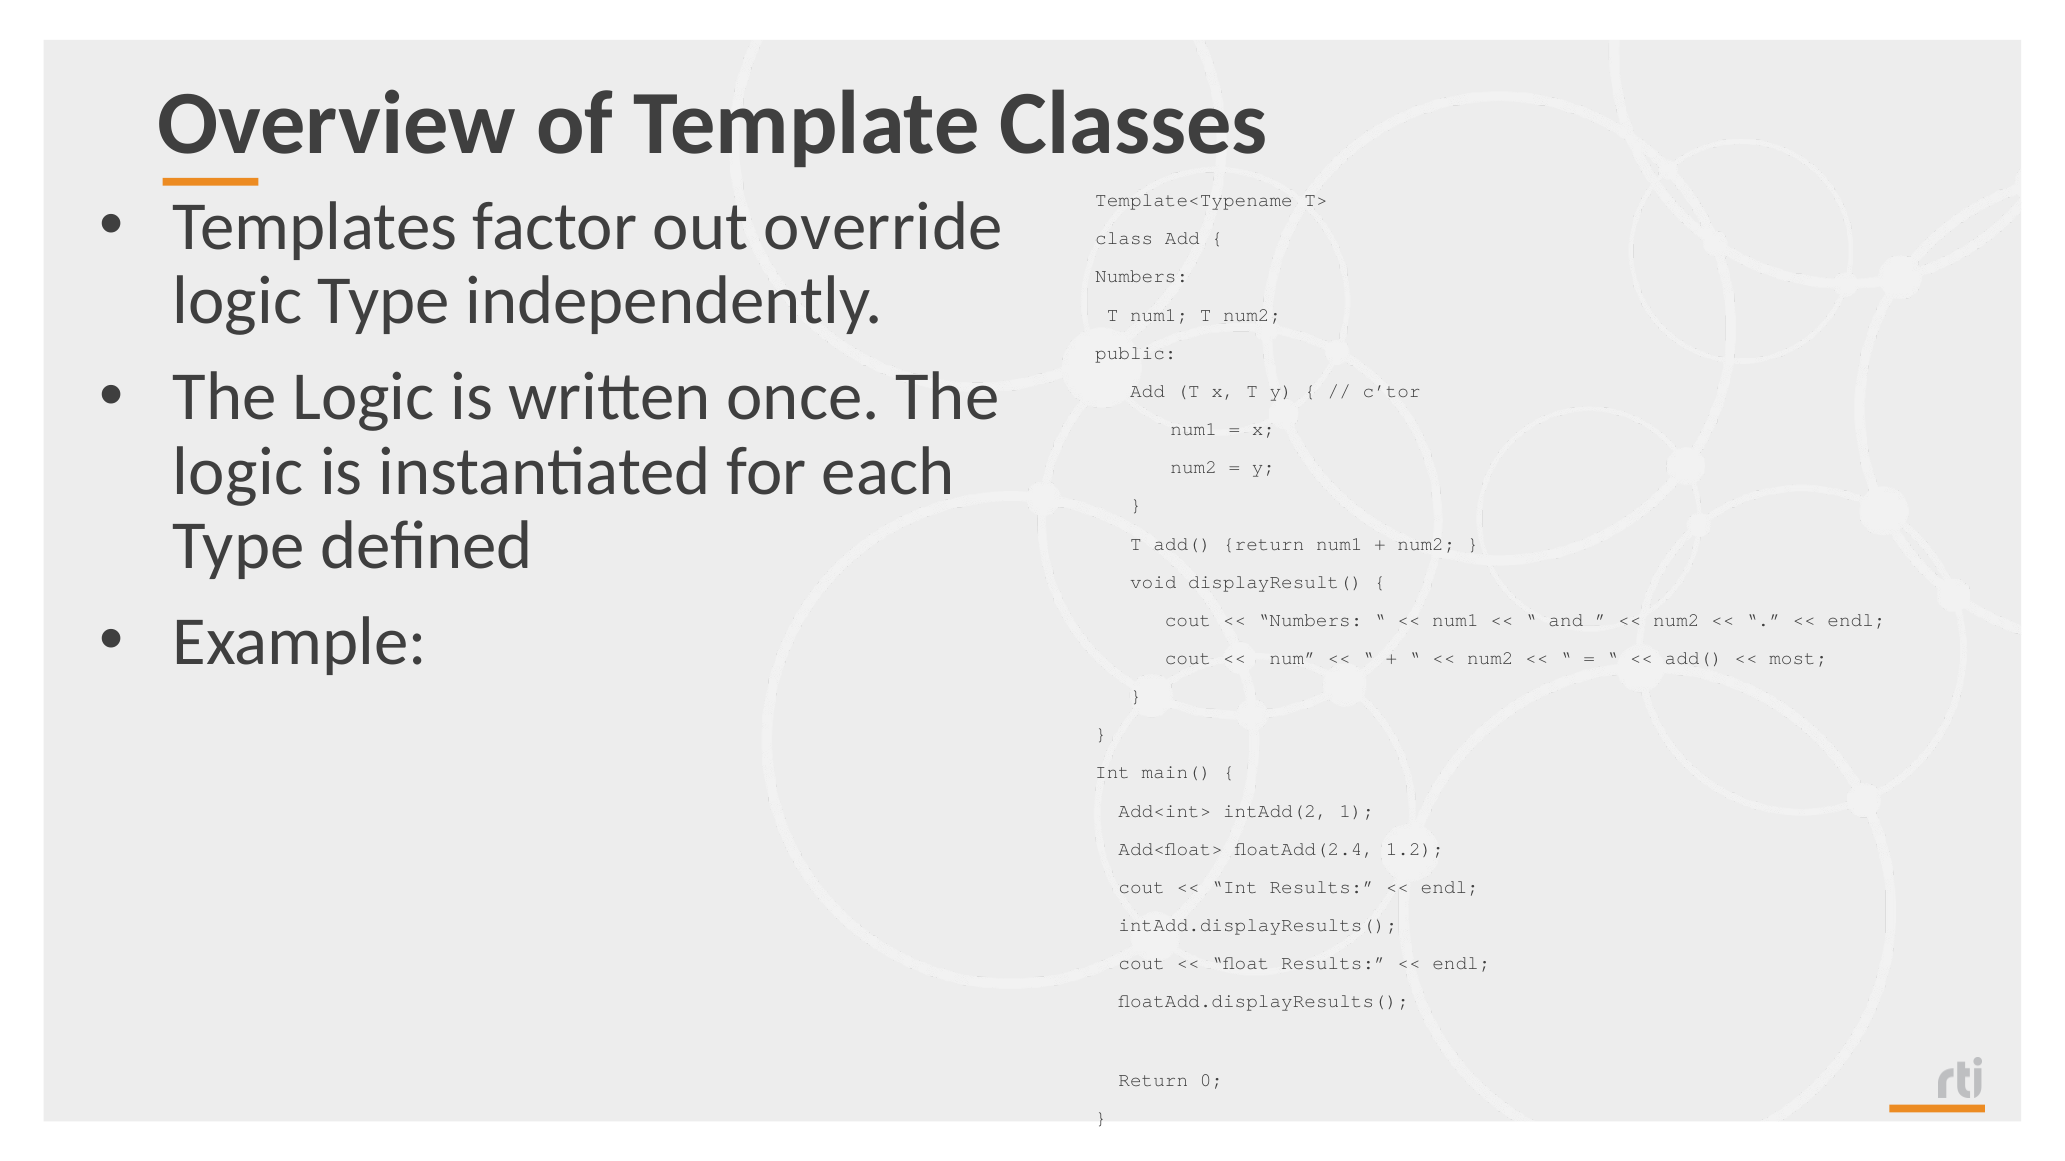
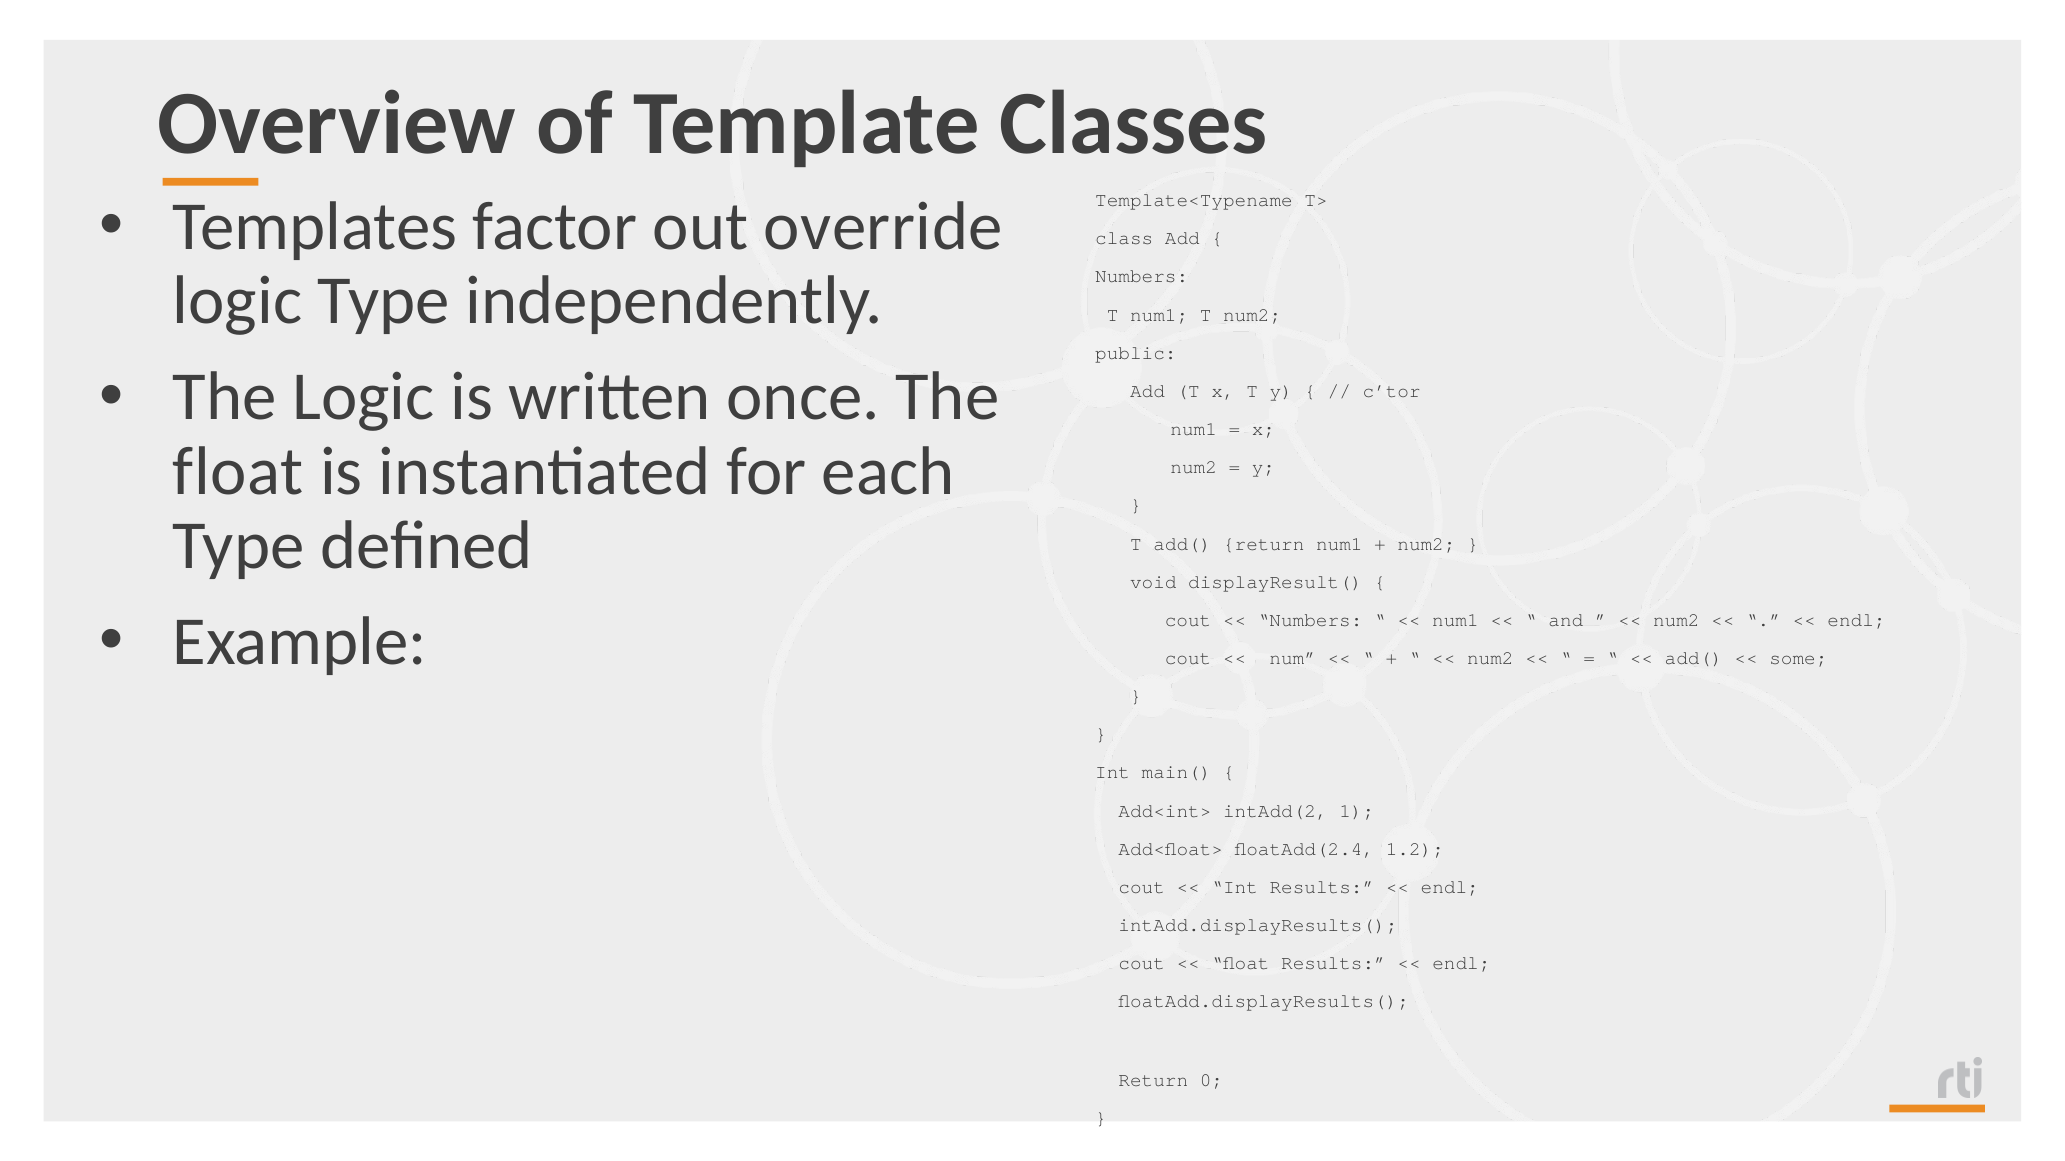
logic: logic -> float (238, 472)
most: most -> some (1798, 658)
